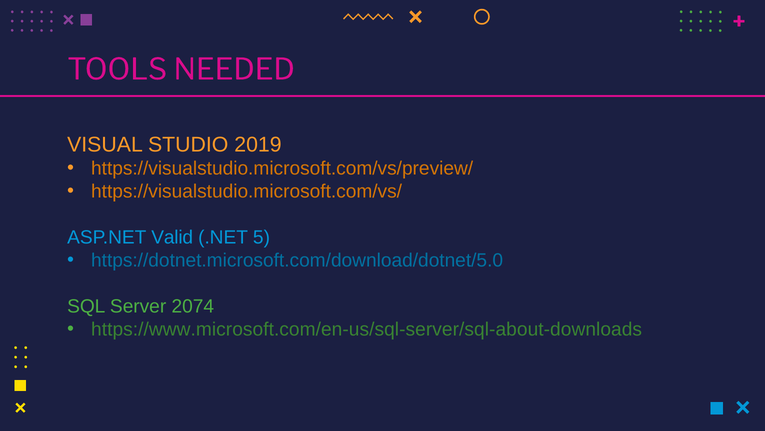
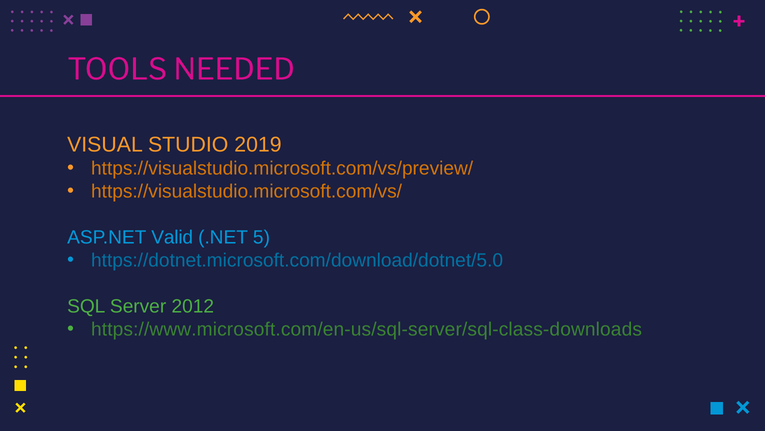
2074: 2074 -> 2012 (193, 306)
https://www.microsoft.com/en-us/sql-server/sql-about-downloads: https://www.microsoft.com/en-us/sql-server/sql-about-downloads -> https://www.microsoft.com/en-us/sql-server/sql-class-downloads (367, 329)
